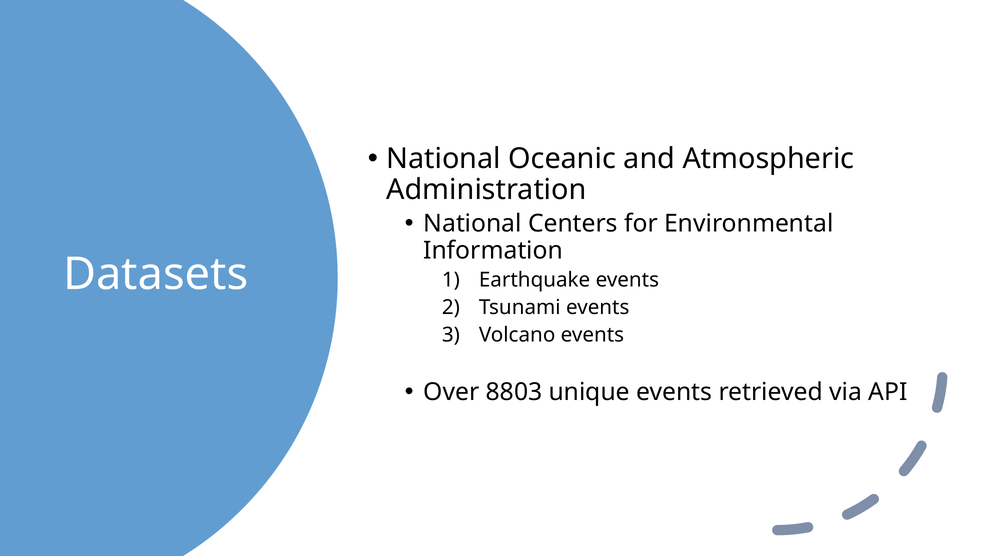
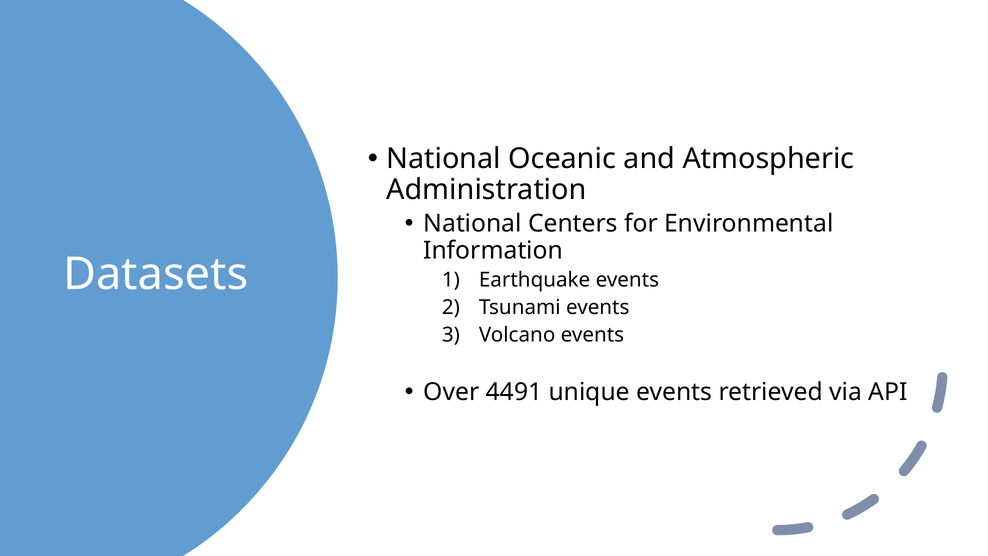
8803: 8803 -> 4491 (514, 392)
